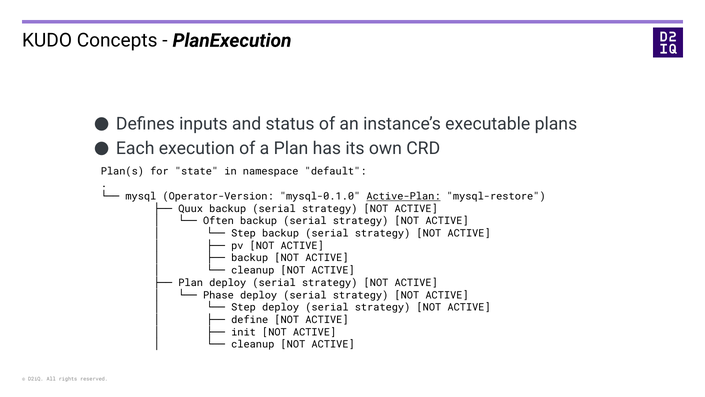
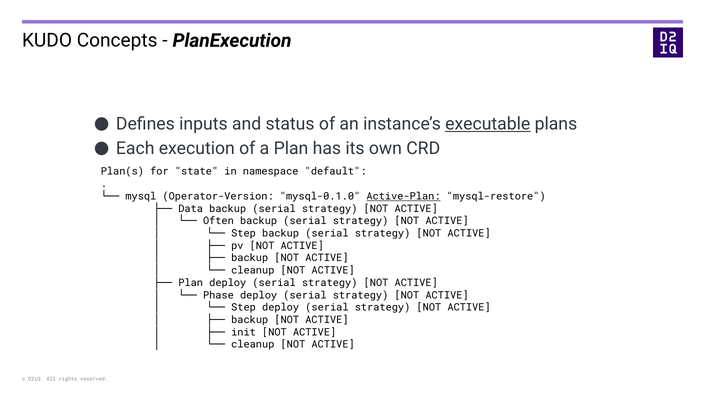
executable underline: none -> present (488, 124)
Quux: Quux -> Data (191, 208)
define: define -> backup (250, 320)
